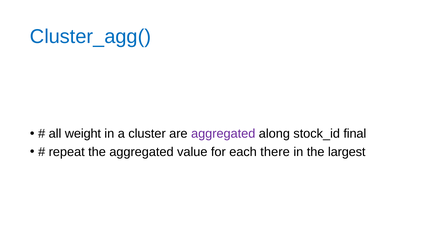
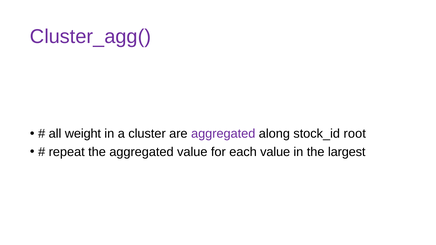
Cluster_agg( colour: blue -> purple (90, 37)
final: final -> root (355, 134)
each there: there -> value (275, 152)
